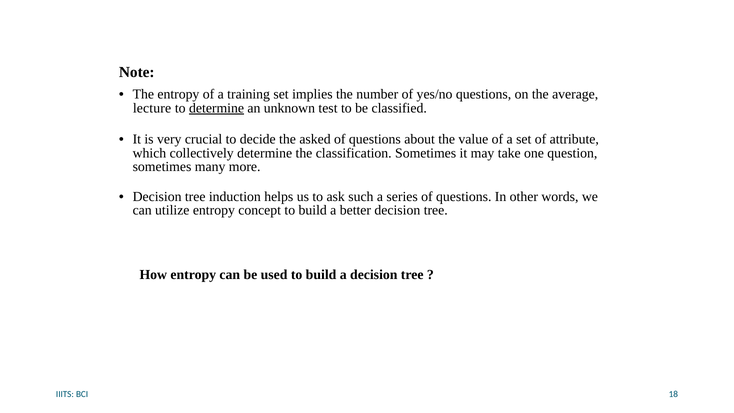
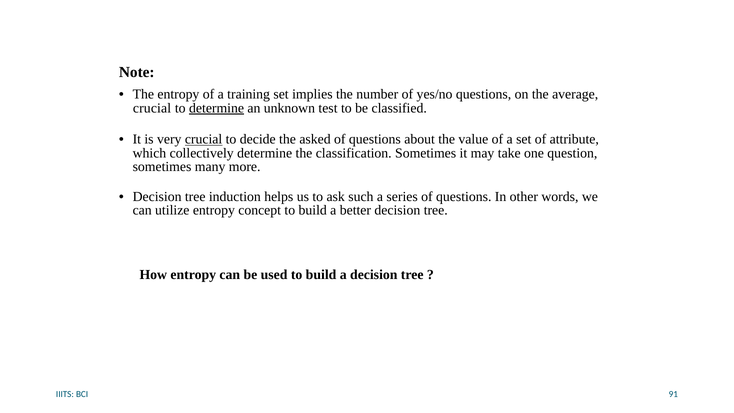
lecture: lecture -> crucial (152, 108)
crucial underline: none -> present (204, 139)
18: 18 -> 91 (673, 394)
